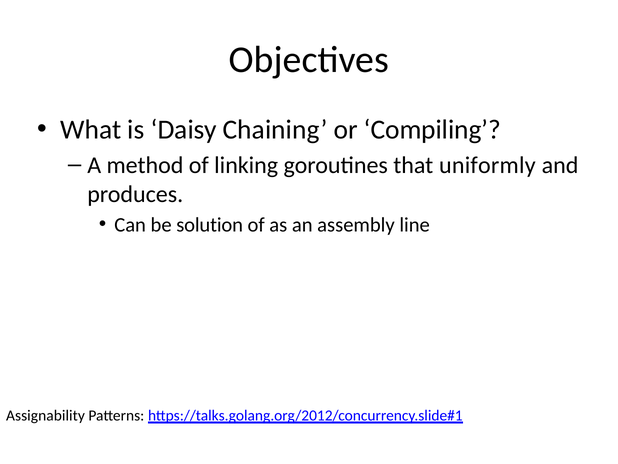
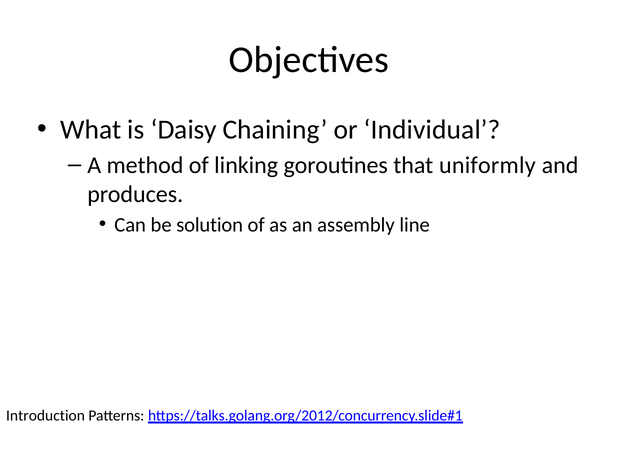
Compiling: Compiling -> Individual (432, 130)
Assignability: Assignability -> Introduction (45, 415)
